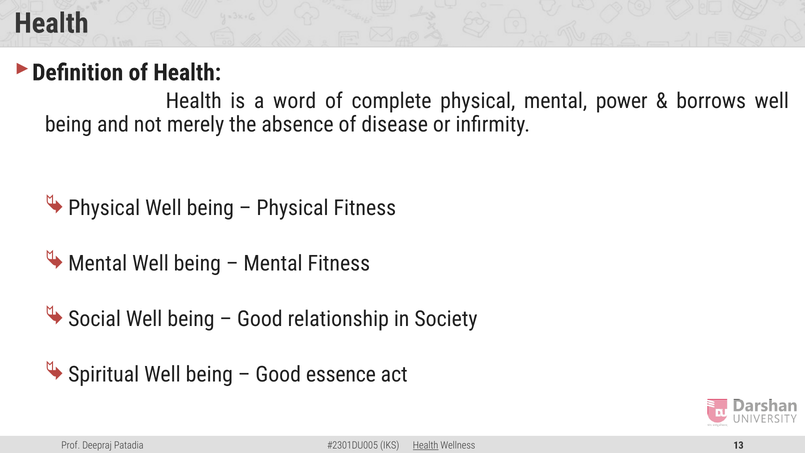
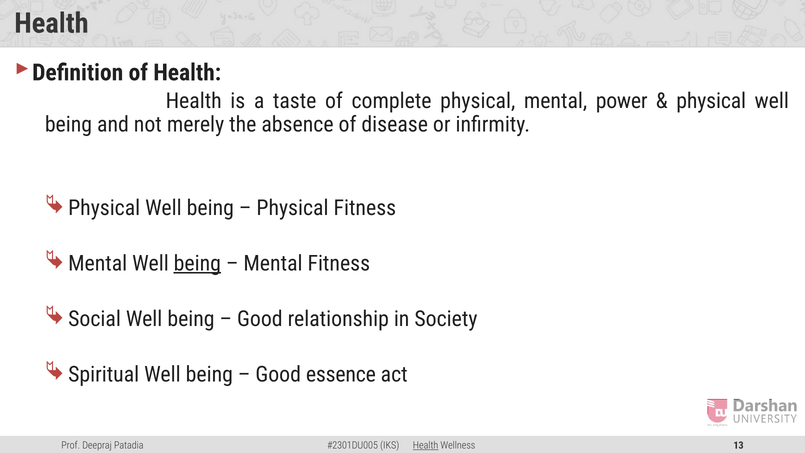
word: word -> taste (295, 101)
borrows: borrows -> physical (711, 101)
being underline: none -> present (197, 263)
